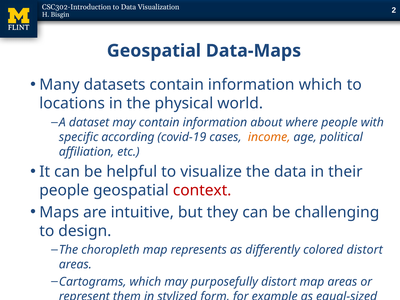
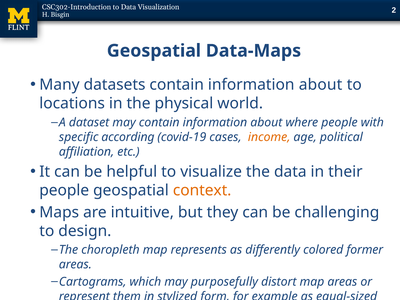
datasets contain information which: which -> about (321, 85)
context colour: red -> orange (202, 190)
colored distort: distort -> former (365, 250)
